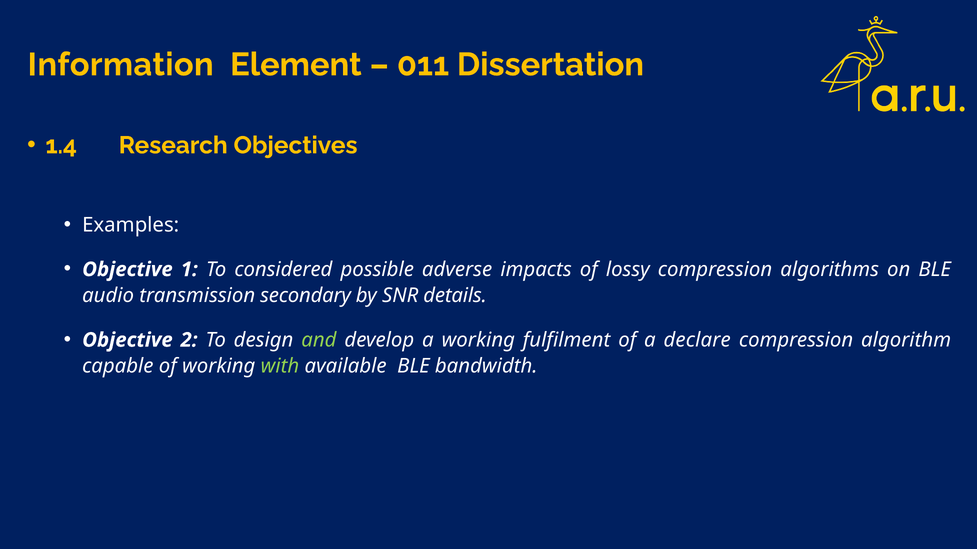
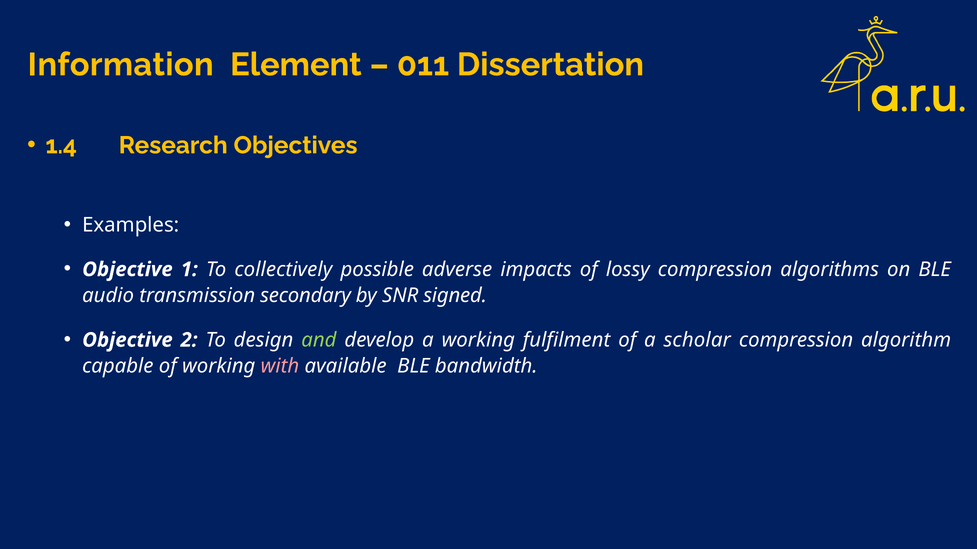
considered: considered -> collectively (283, 270)
details: details -> signed (455, 296)
declare: declare -> scholar (697, 340)
with colour: light green -> pink (280, 367)
